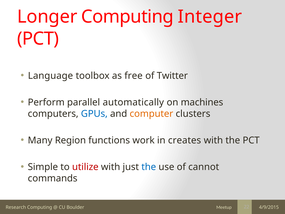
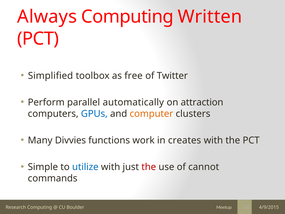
Longer: Longer -> Always (47, 17)
Integer: Integer -> Written (210, 17)
Language: Language -> Simplified (50, 76)
machines: machines -> attraction (202, 102)
Region: Region -> Divvies (70, 140)
utilize colour: red -> blue (85, 167)
the colour: blue -> red (149, 167)
